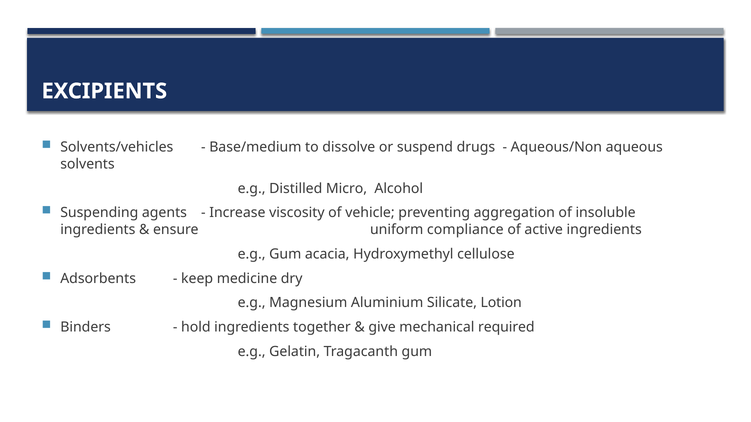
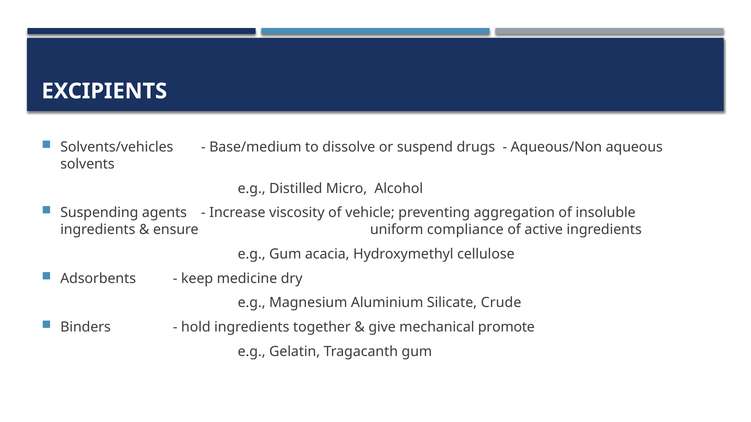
Lotion: Lotion -> Crude (501, 303)
required: required -> promote (506, 328)
